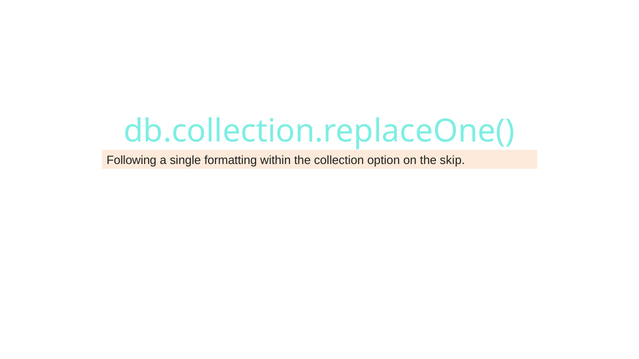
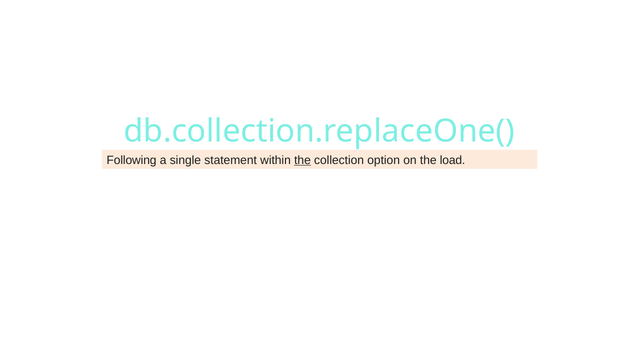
formatting: formatting -> statement (231, 160)
the underline: none -> present (302, 160)
skip: skip -> load (453, 160)
